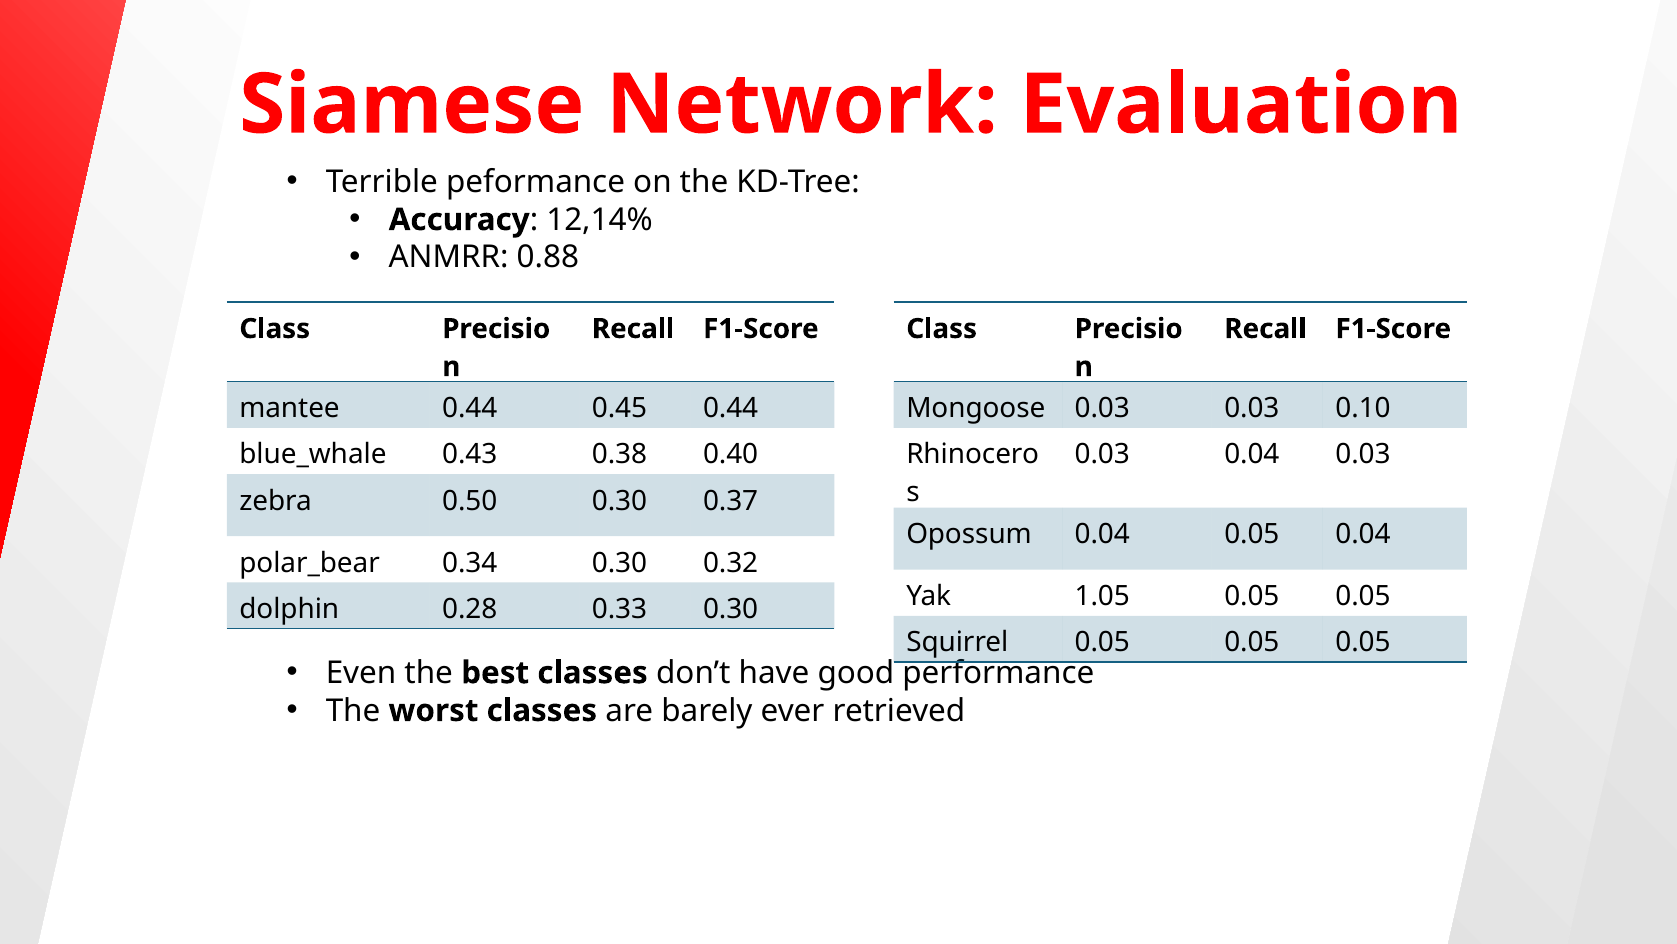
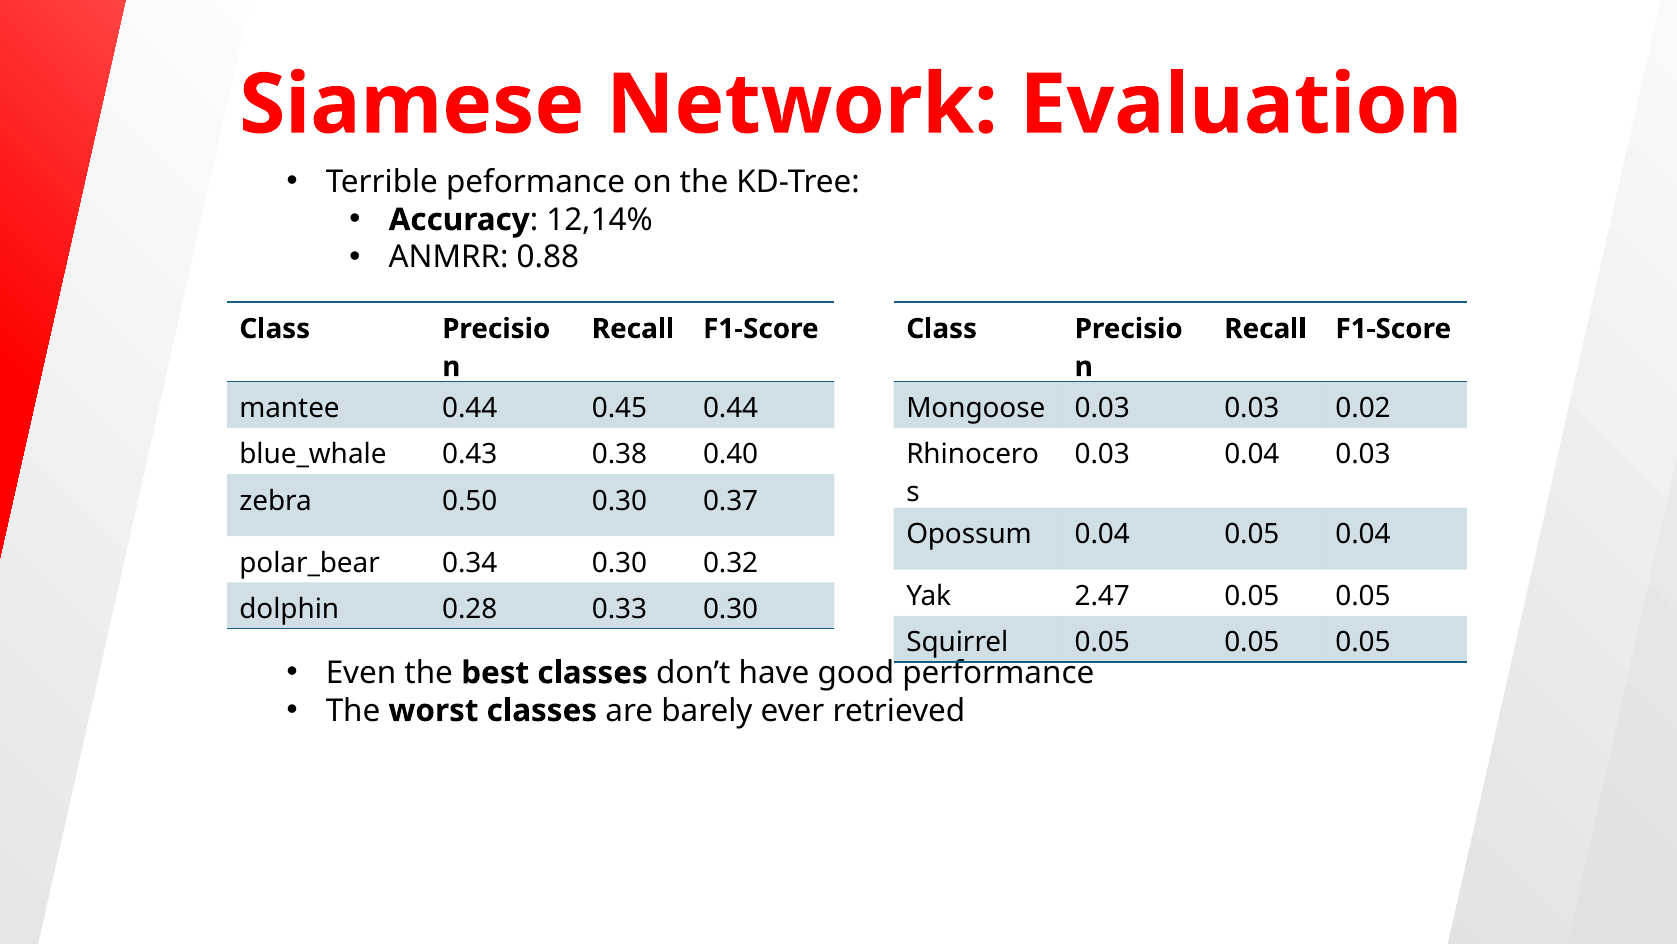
0.10: 0.10 -> 0.02 (1363, 408)
1.05: 1.05 -> 2.47 (1102, 596)
